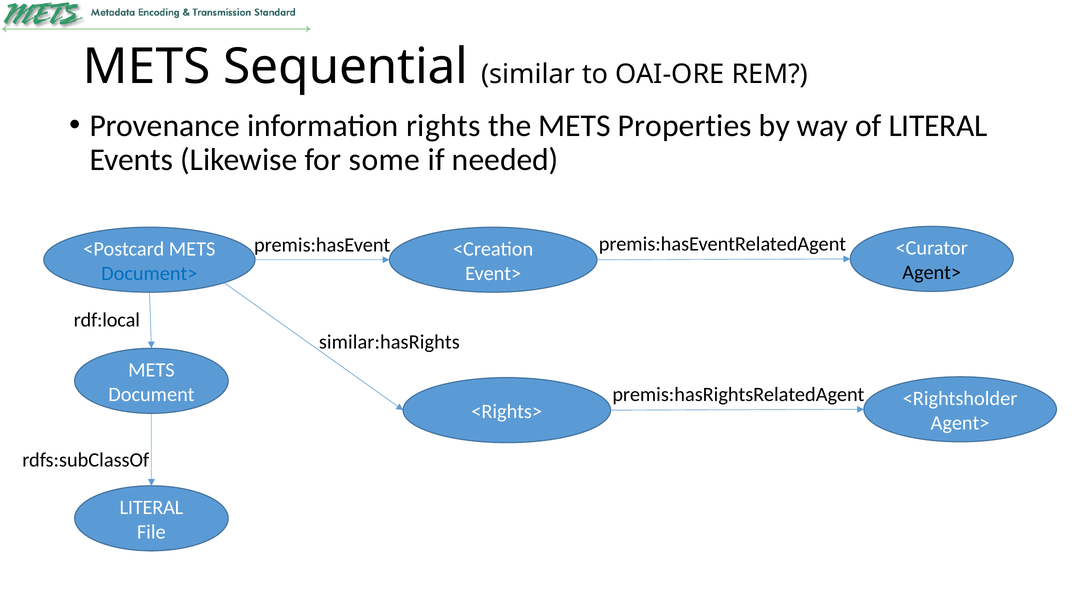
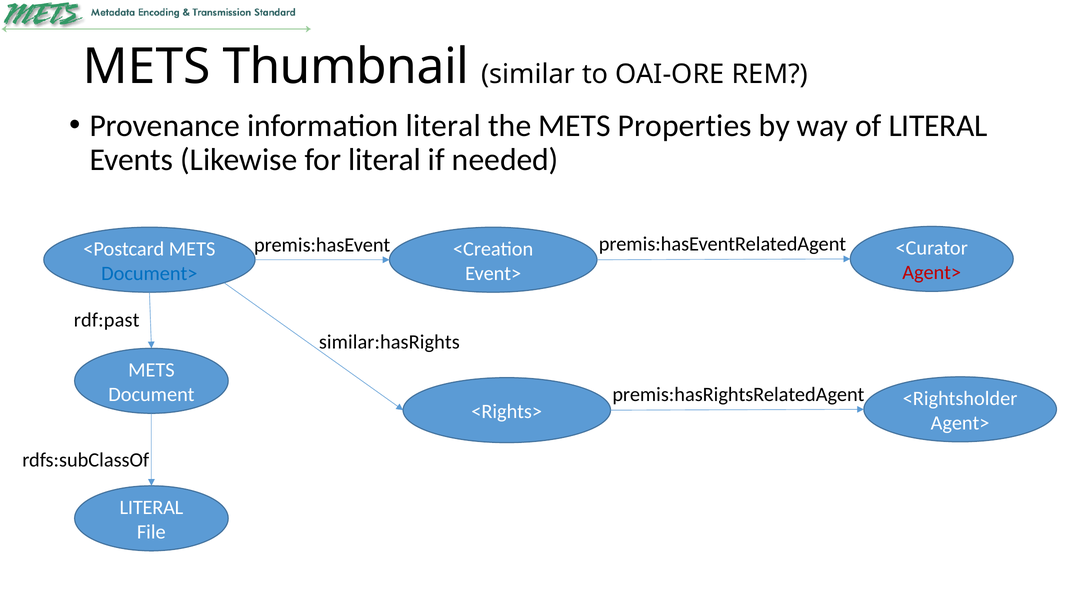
Sequential: Sequential -> Thumbnail (346, 67)
information rights: rights -> literal (443, 126)
for some: some -> literal (385, 160)
Agent> colour: black -> red (932, 272)
rdf:local: rdf:local -> rdf:past (107, 320)
